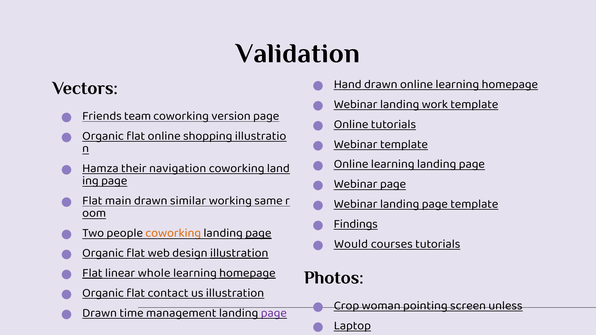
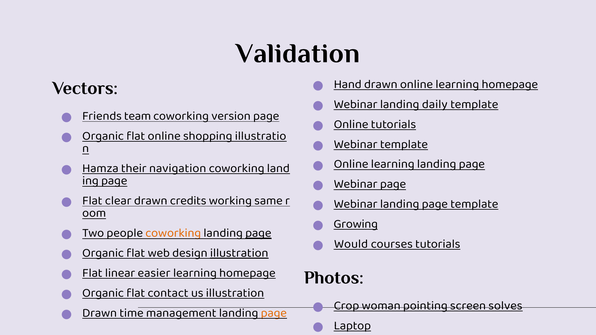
work: work -> daily (435, 104)
main: main -> clear (118, 201)
similar: similar -> credits (188, 201)
Findings: Findings -> Growing (356, 224)
Flat underline: present -> none (92, 273)
whole: whole -> easier (154, 273)
homepage underline: present -> none (247, 273)
unless: unless -> solves (505, 306)
page colour: purple -> orange (274, 313)
